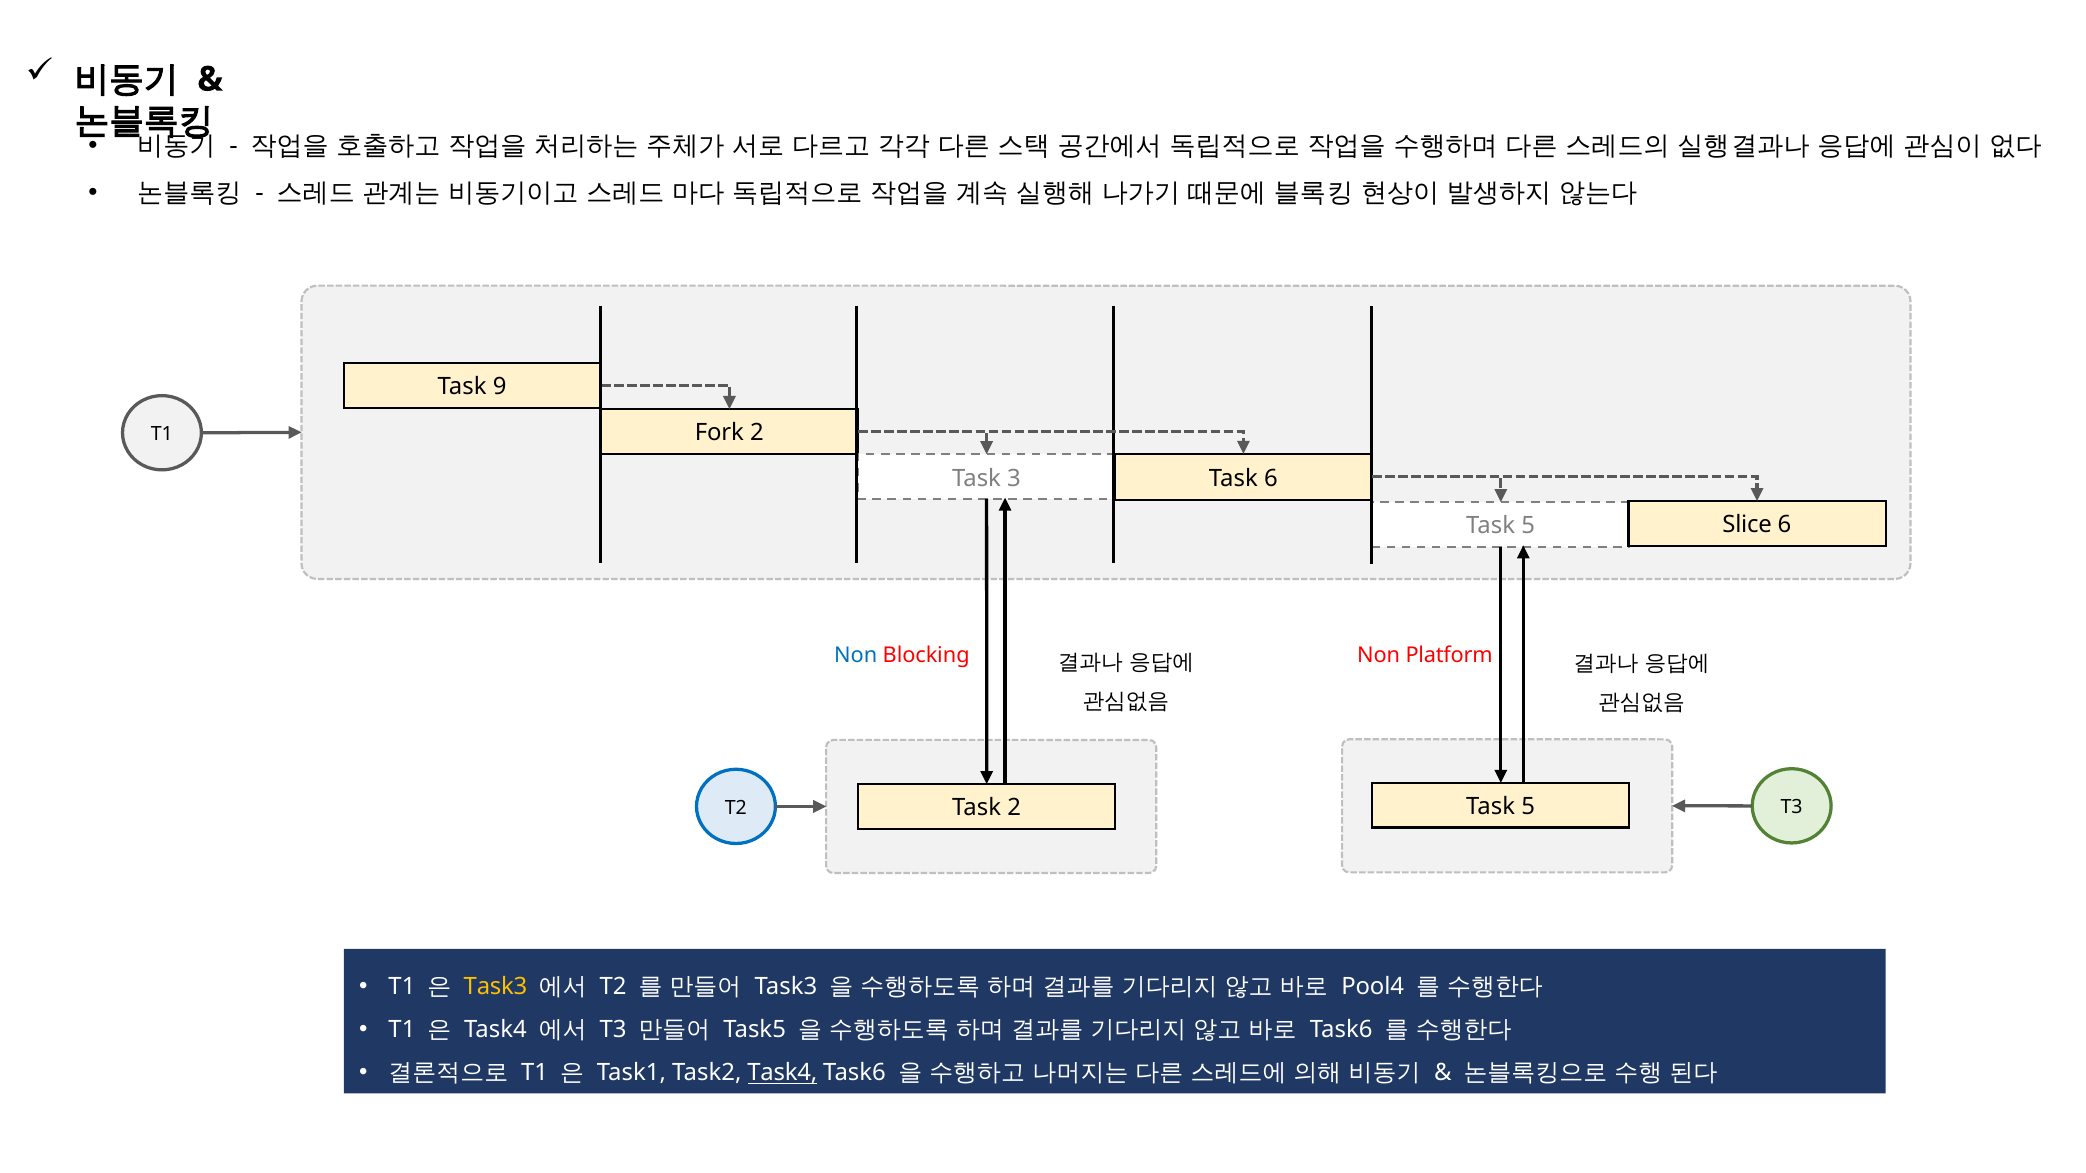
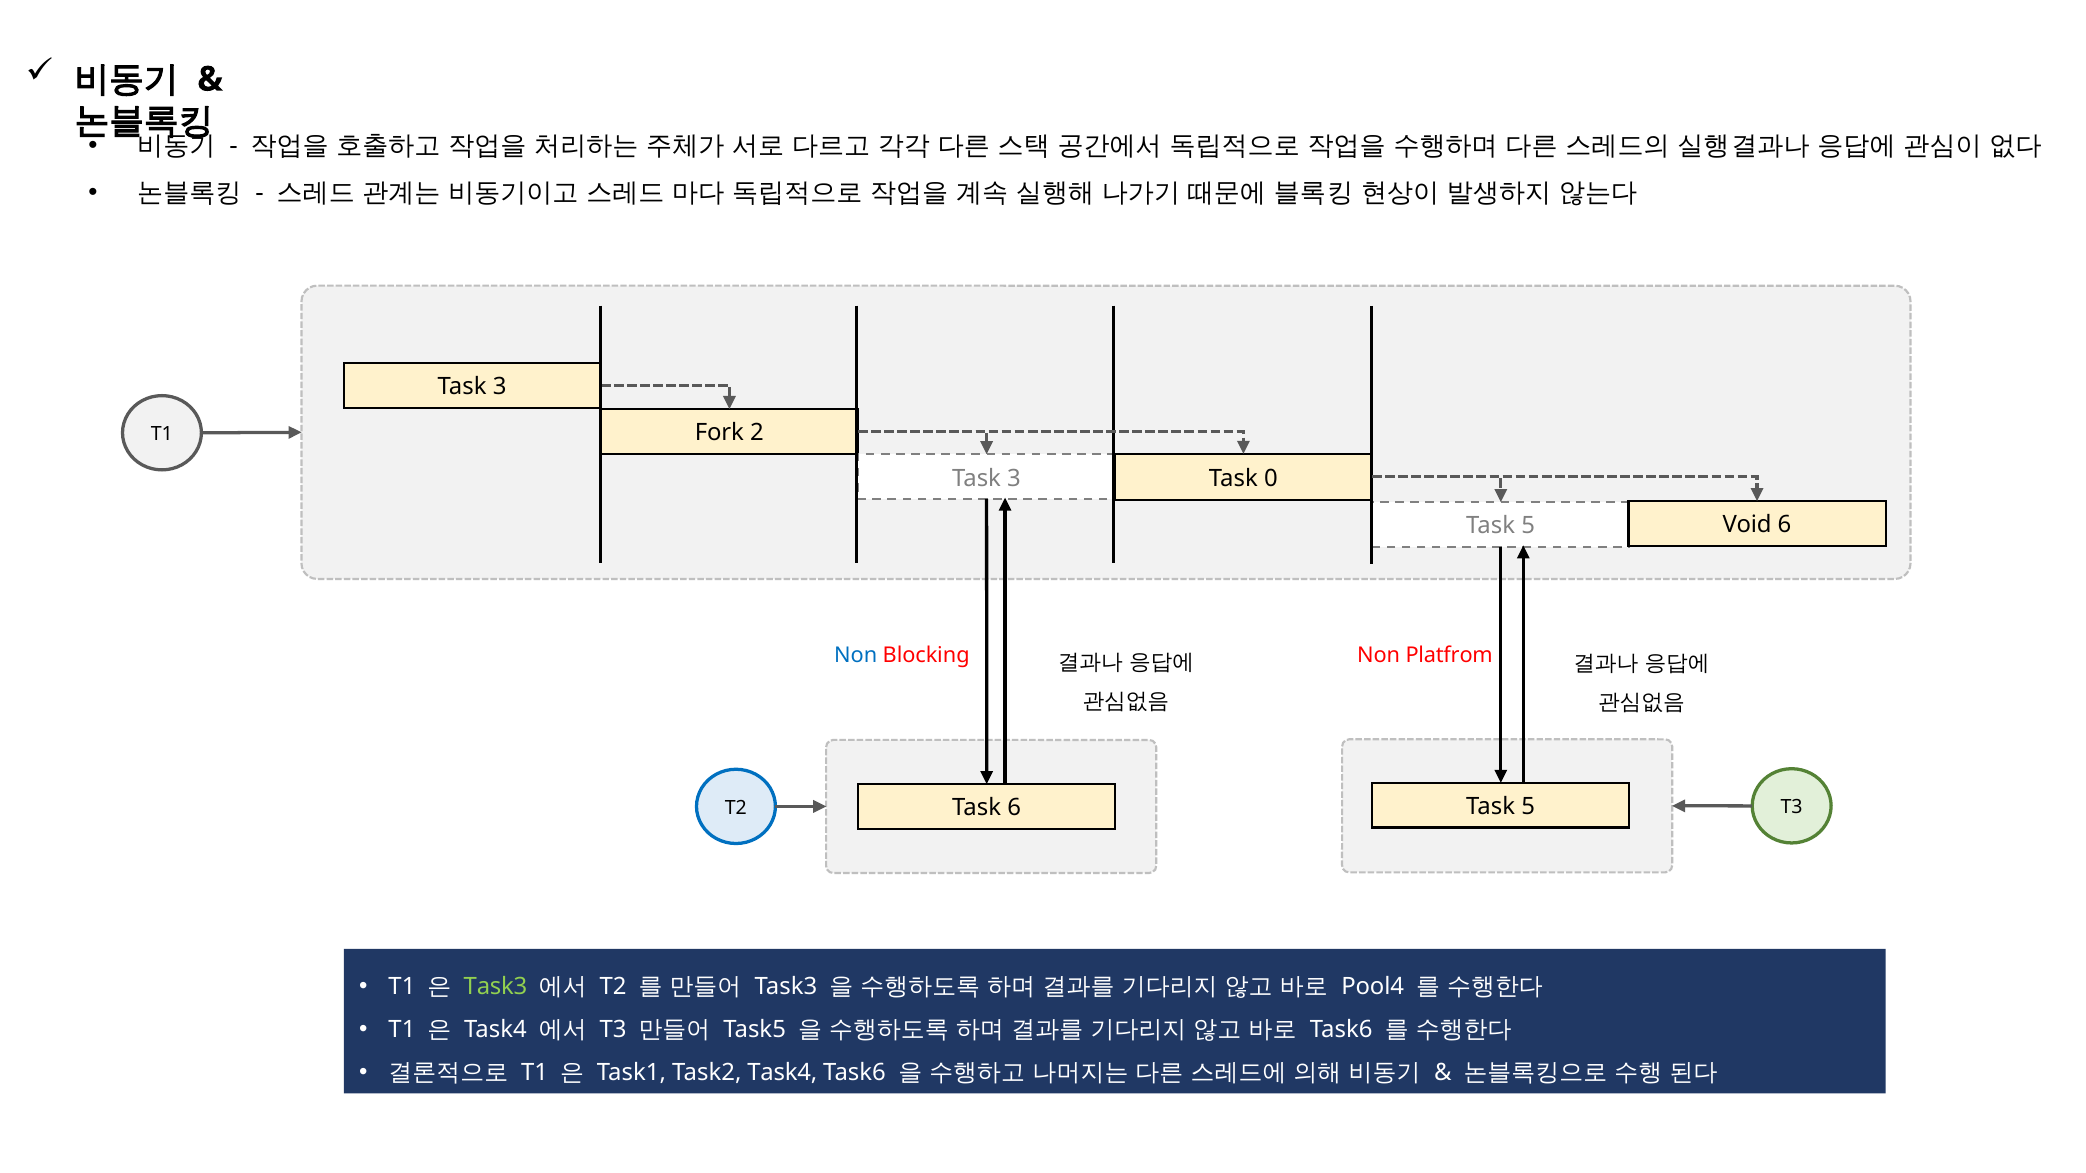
9: 9 -> 3 (500, 387)
Task 6: 6 -> 0 (1271, 479)
Slice: Slice -> Void (1747, 525)
Platform: Platform -> Platfrom (1449, 656)
Task 2: 2 -> 6 (1014, 808)
Task3 colour: yellow -> light green (496, 987)
Task4 underline: present -> none (782, 1073)
